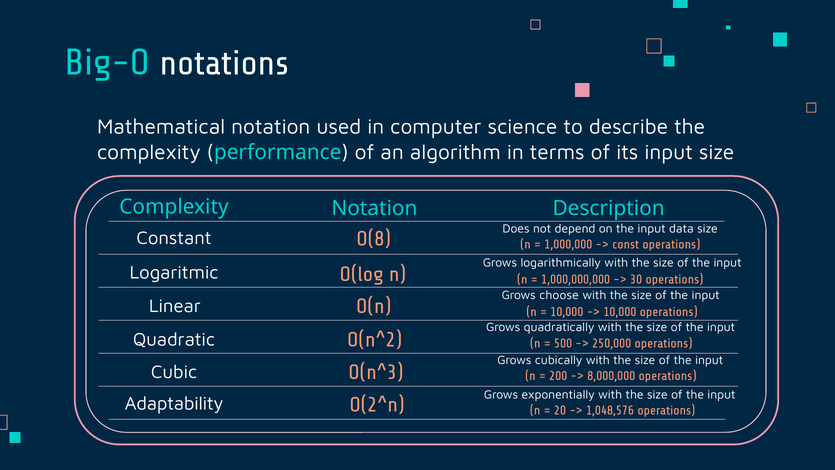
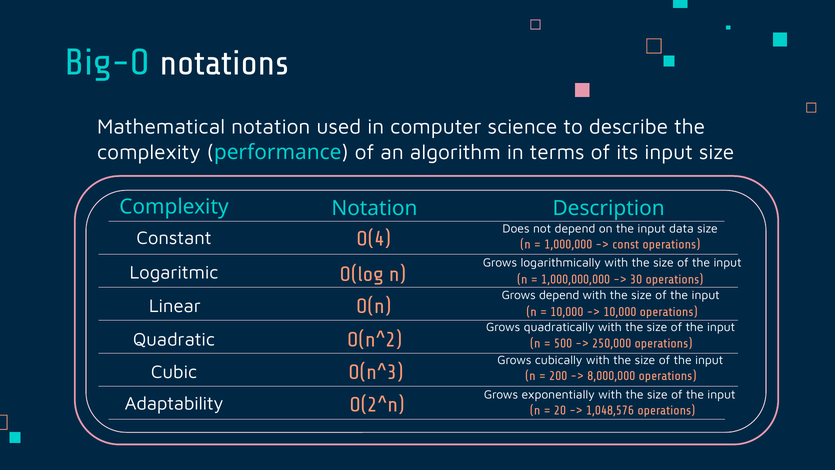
O(8: O(8 -> O(4 (374, 239)
Grows choose: choose -> depend (559, 295)
